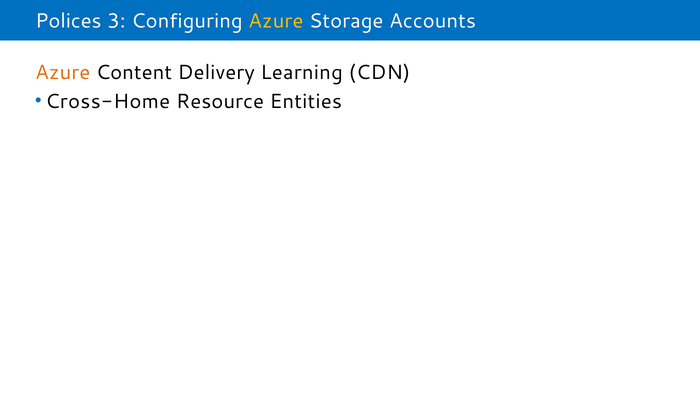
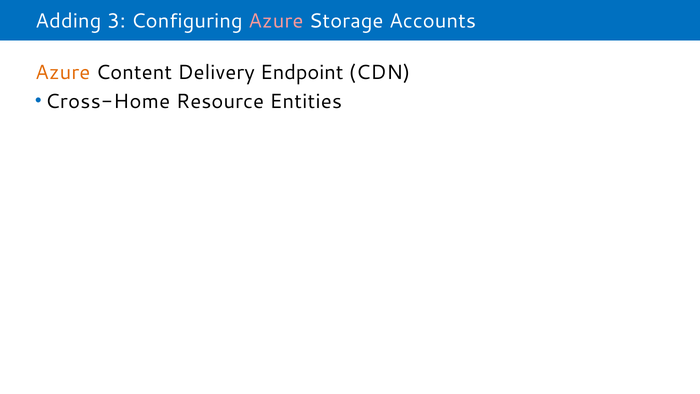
Polices: Polices -> Adding (68, 21)
Azure colour: yellow -> pink (276, 21)
Learning: Learning -> Endpoint (302, 72)
